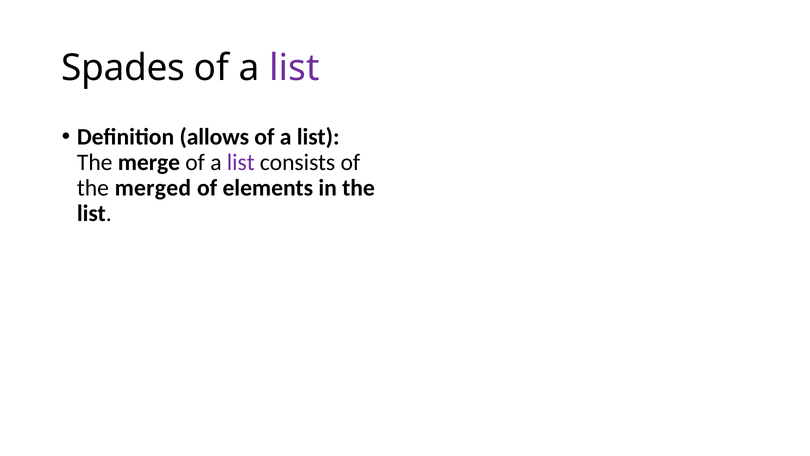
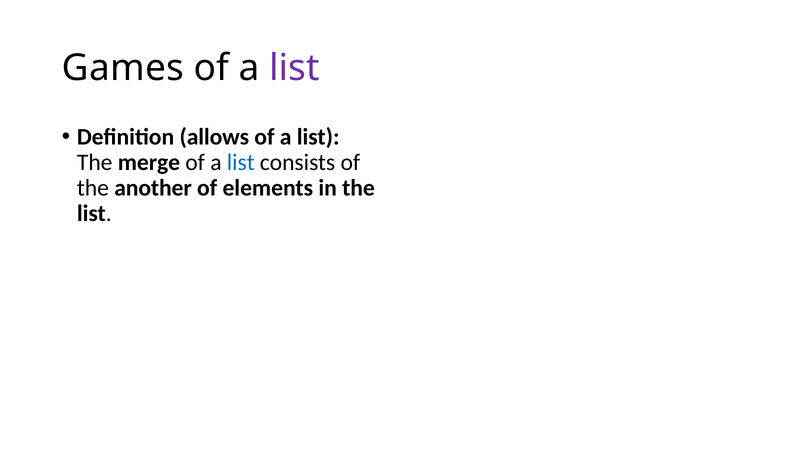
Spades: Spades -> Games (123, 68)
list colour: purple -> blue (241, 162)
merged: merged -> another (153, 188)
